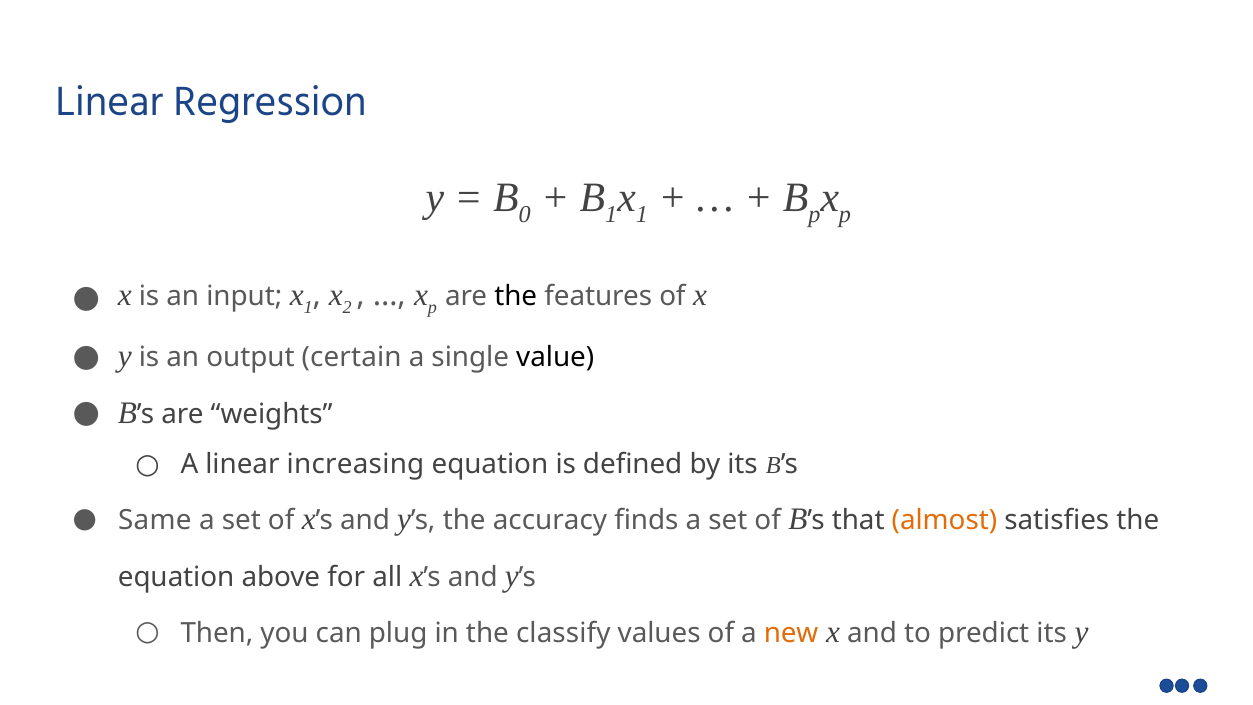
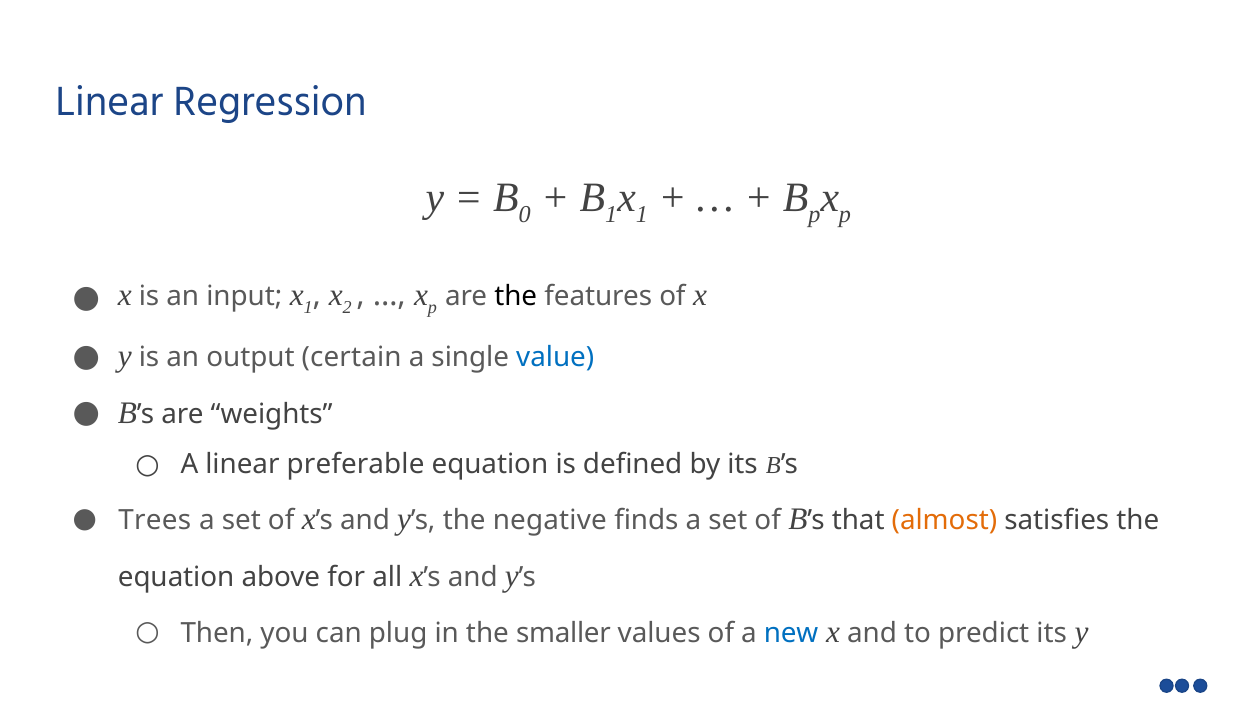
value colour: black -> blue (555, 358)
increasing: increasing -> preferable (356, 465)
Same: Same -> Trees (155, 520)
accuracy: accuracy -> negative (550, 520)
classify: classify -> smaller (563, 633)
new colour: orange -> blue (791, 633)
